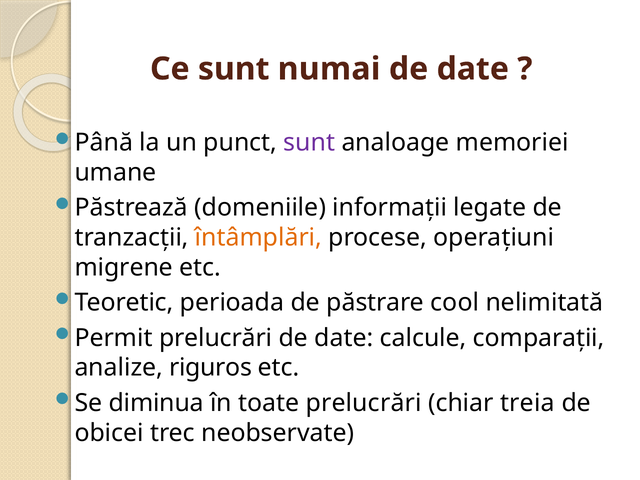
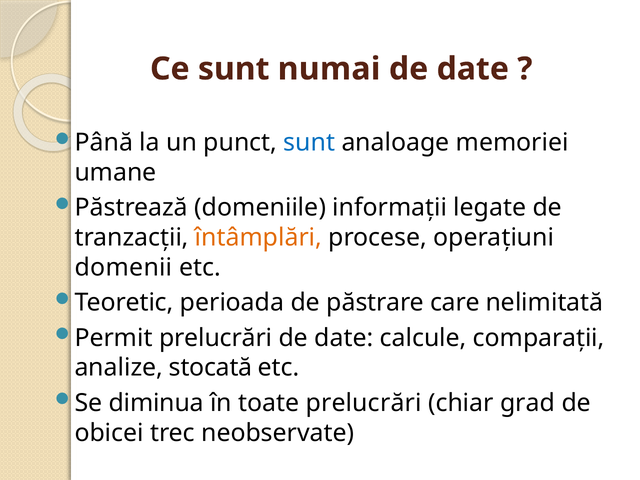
sunt colour: purple -> blue (309, 143)
migrene: migrene -> domenii (124, 267)
cool: cool -> care (455, 303)
riguros: riguros -> stocată (211, 368)
treia: treia -> grad (528, 403)
